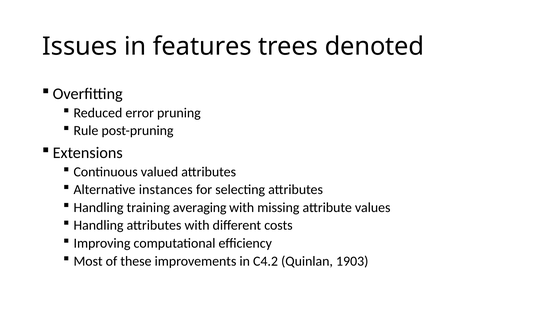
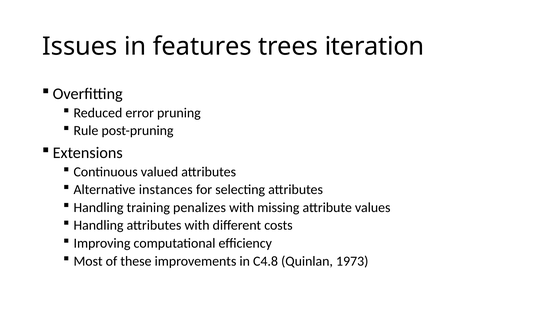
denoted: denoted -> iteration (375, 47)
averaging: averaging -> penalizes (200, 208)
C4.2: C4.2 -> C4.8 (266, 261)
1903: 1903 -> 1973 (352, 261)
